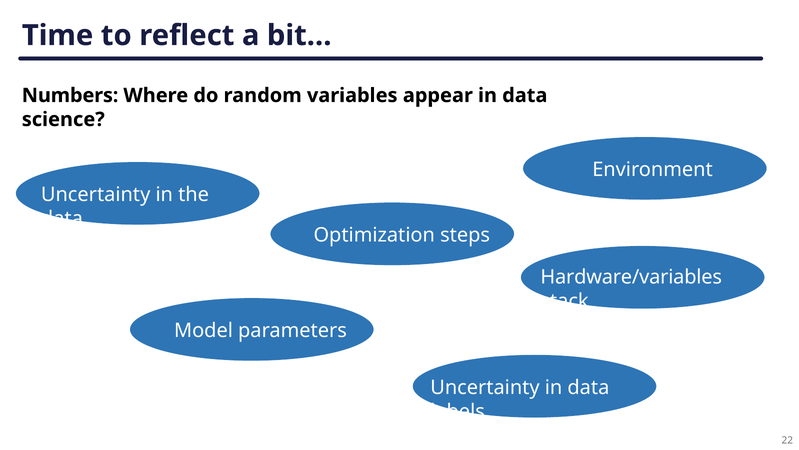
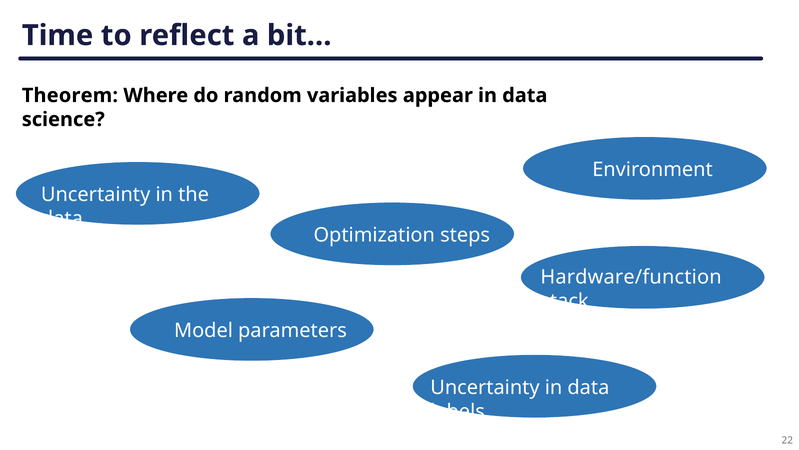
Numbers: Numbers -> Theorem (70, 95)
Hardware/variables: Hardware/variables -> Hardware/function (631, 277)
